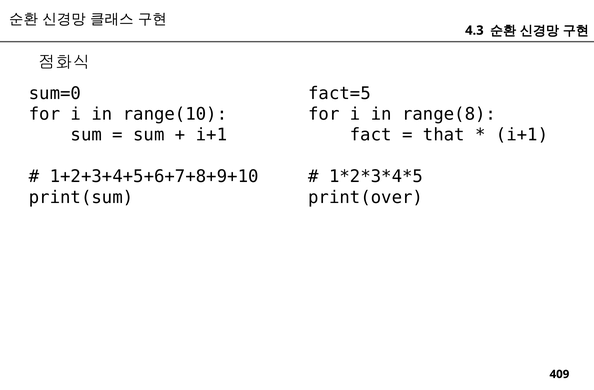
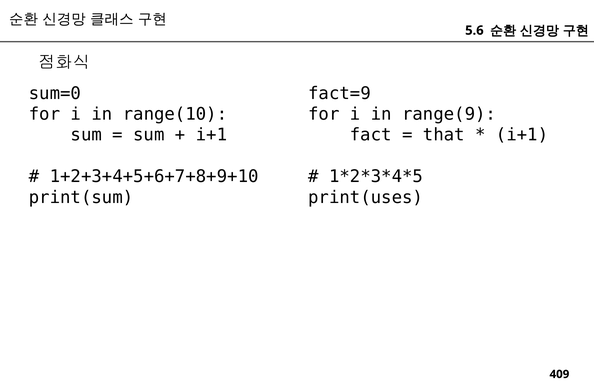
4.3: 4.3 -> 5.6 (474, 30)
fact=5: fact=5 -> fact=9 (340, 93)
range(8: range(8 -> range(9 (449, 114)
print(over: print(over -> print(uses (366, 197)
